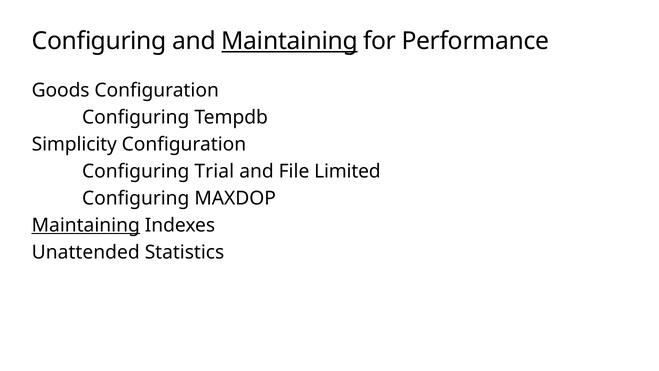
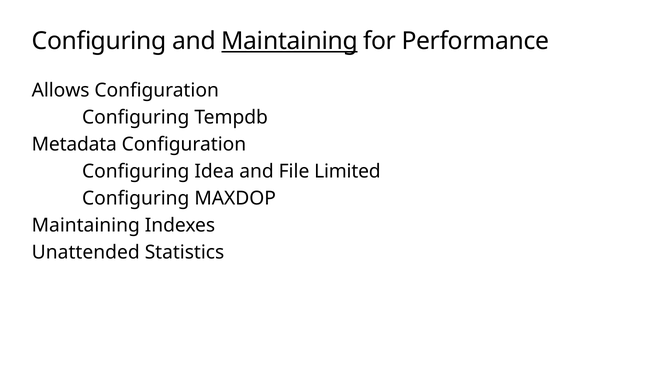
Goods: Goods -> Allows (61, 90)
Simplicity: Simplicity -> Metadata (74, 144)
Trial: Trial -> Idea (214, 171)
Maintaining underline: present -> none (86, 225)
